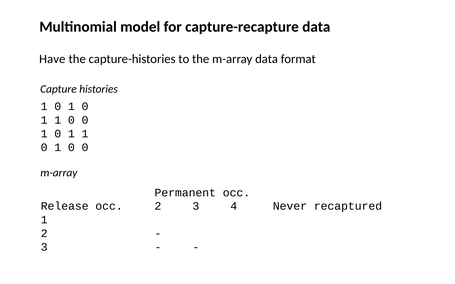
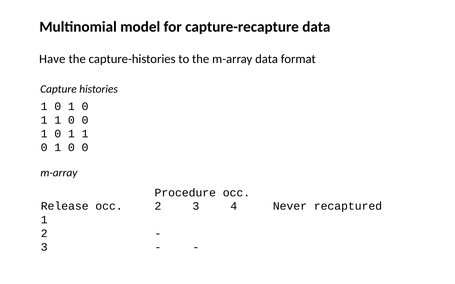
Permanent: Permanent -> Procedure (185, 193)
